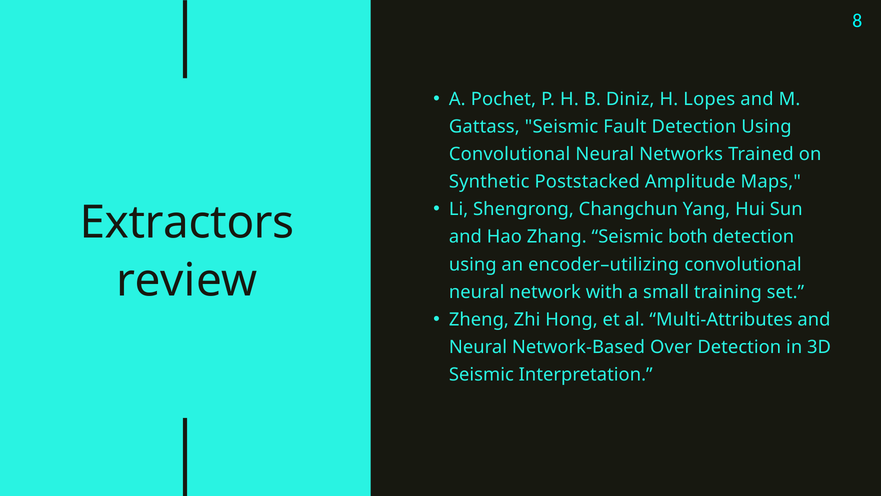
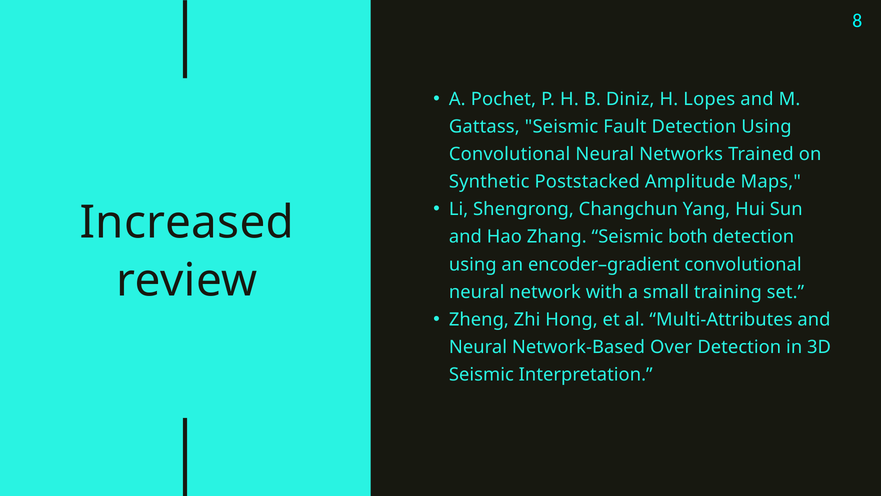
Extractors: Extractors -> Increased (187, 223)
encoder–utilizing: encoder–utilizing -> encoder–gradient (604, 264)
